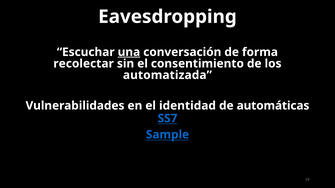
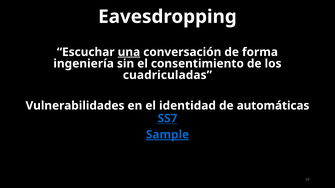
recolectar: recolectar -> ingeniería (84, 64)
automatizada: automatizada -> cuadriculadas (167, 75)
Sample underline: none -> present (167, 135)
